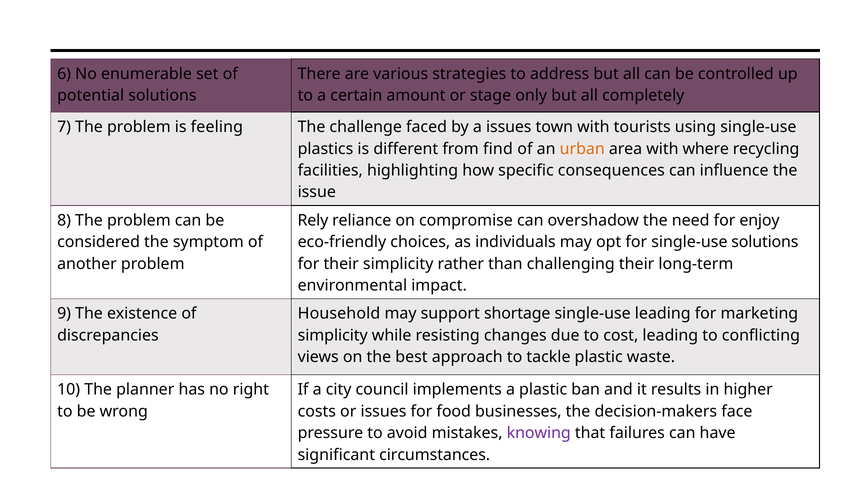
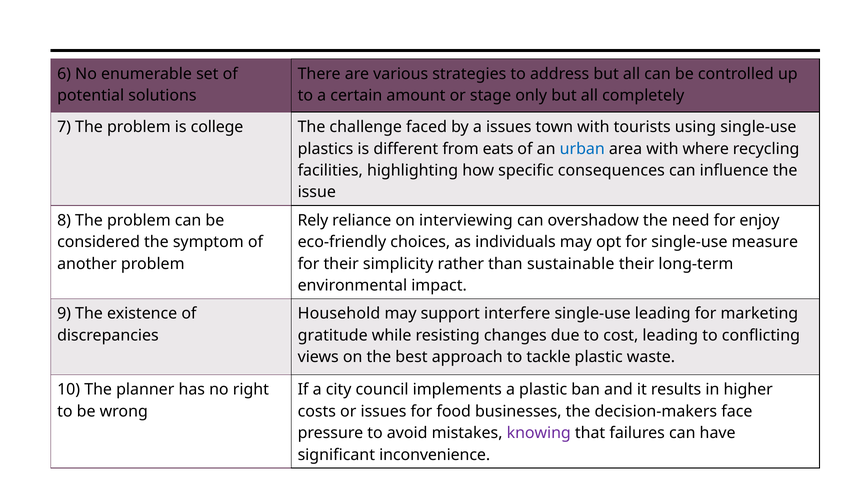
feeling: feeling -> college (217, 127)
find: find -> eats (498, 149)
urban colour: orange -> blue (582, 149)
compromise: compromise -> interviewing (466, 220)
single-use solutions: solutions -> measure (765, 242)
challenging: challenging -> sustainable (571, 264)
shortage: shortage -> interfere (517, 314)
simplicity: simplicity -> gratitude (333, 336)
circumstances: circumstances -> inconvenience (435, 455)
